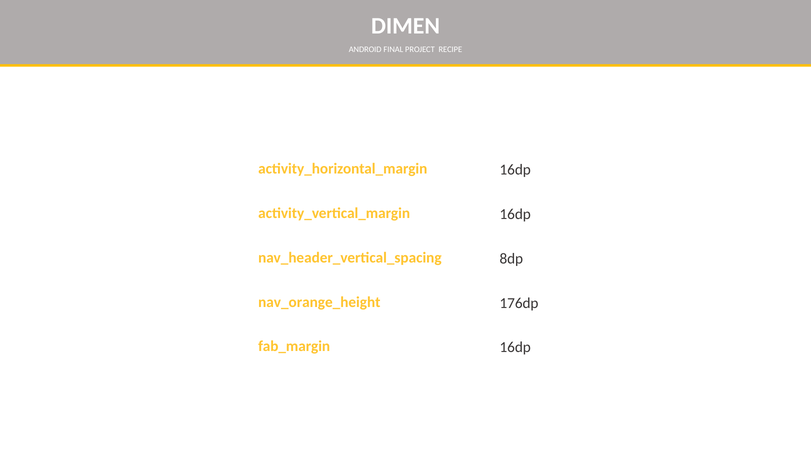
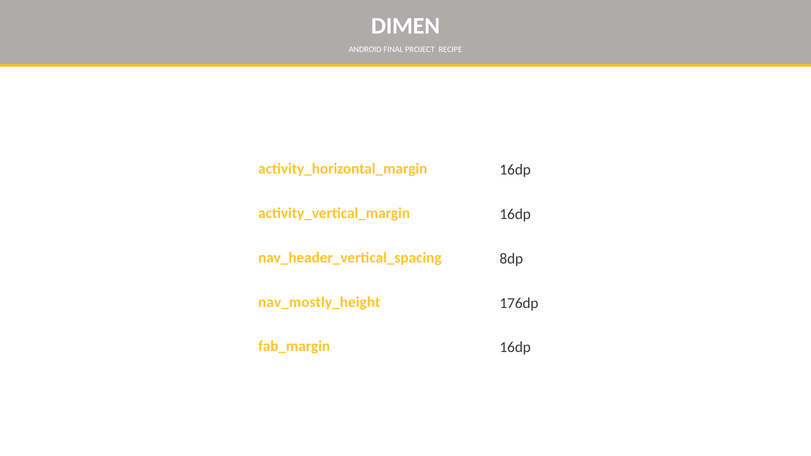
nav_orange_height: nav_orange_height -> nav_mostly_height (319, 302)
